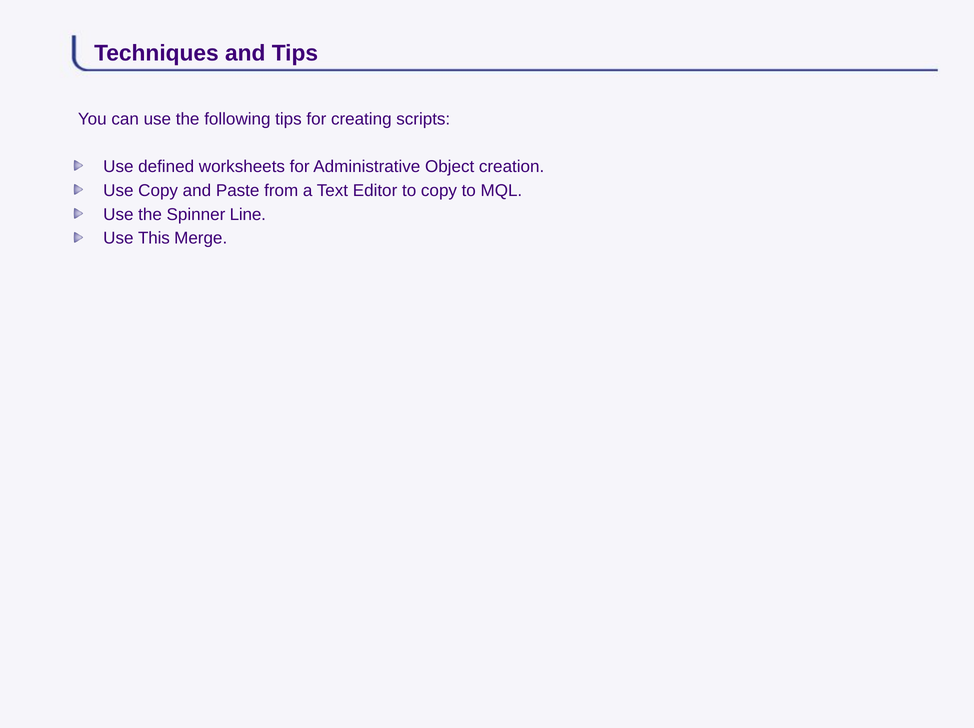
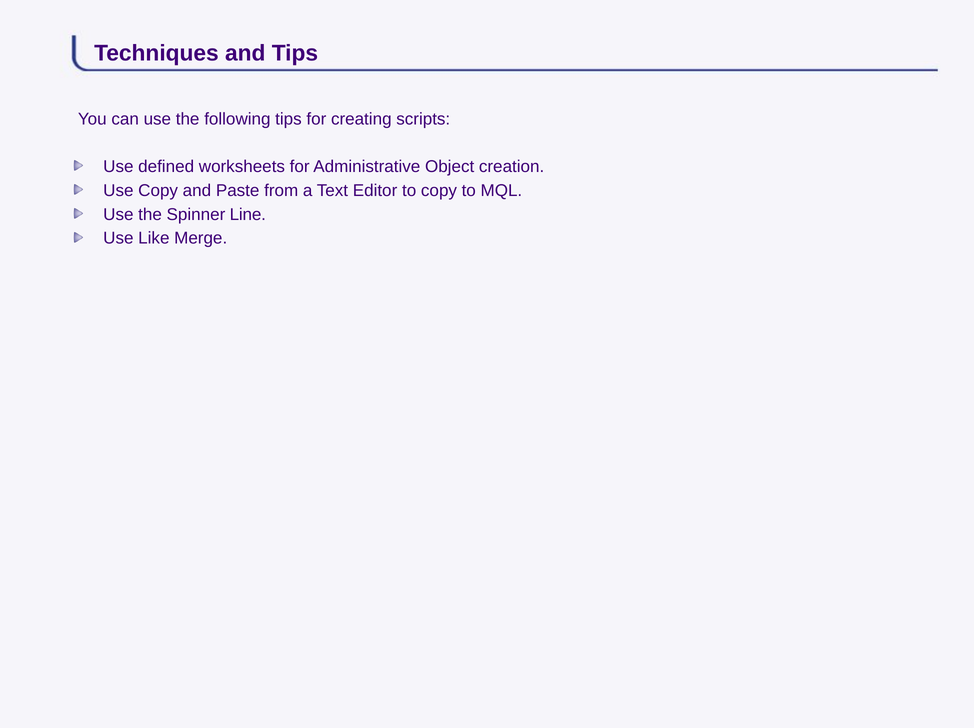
This: This -> Like (154, 238)
